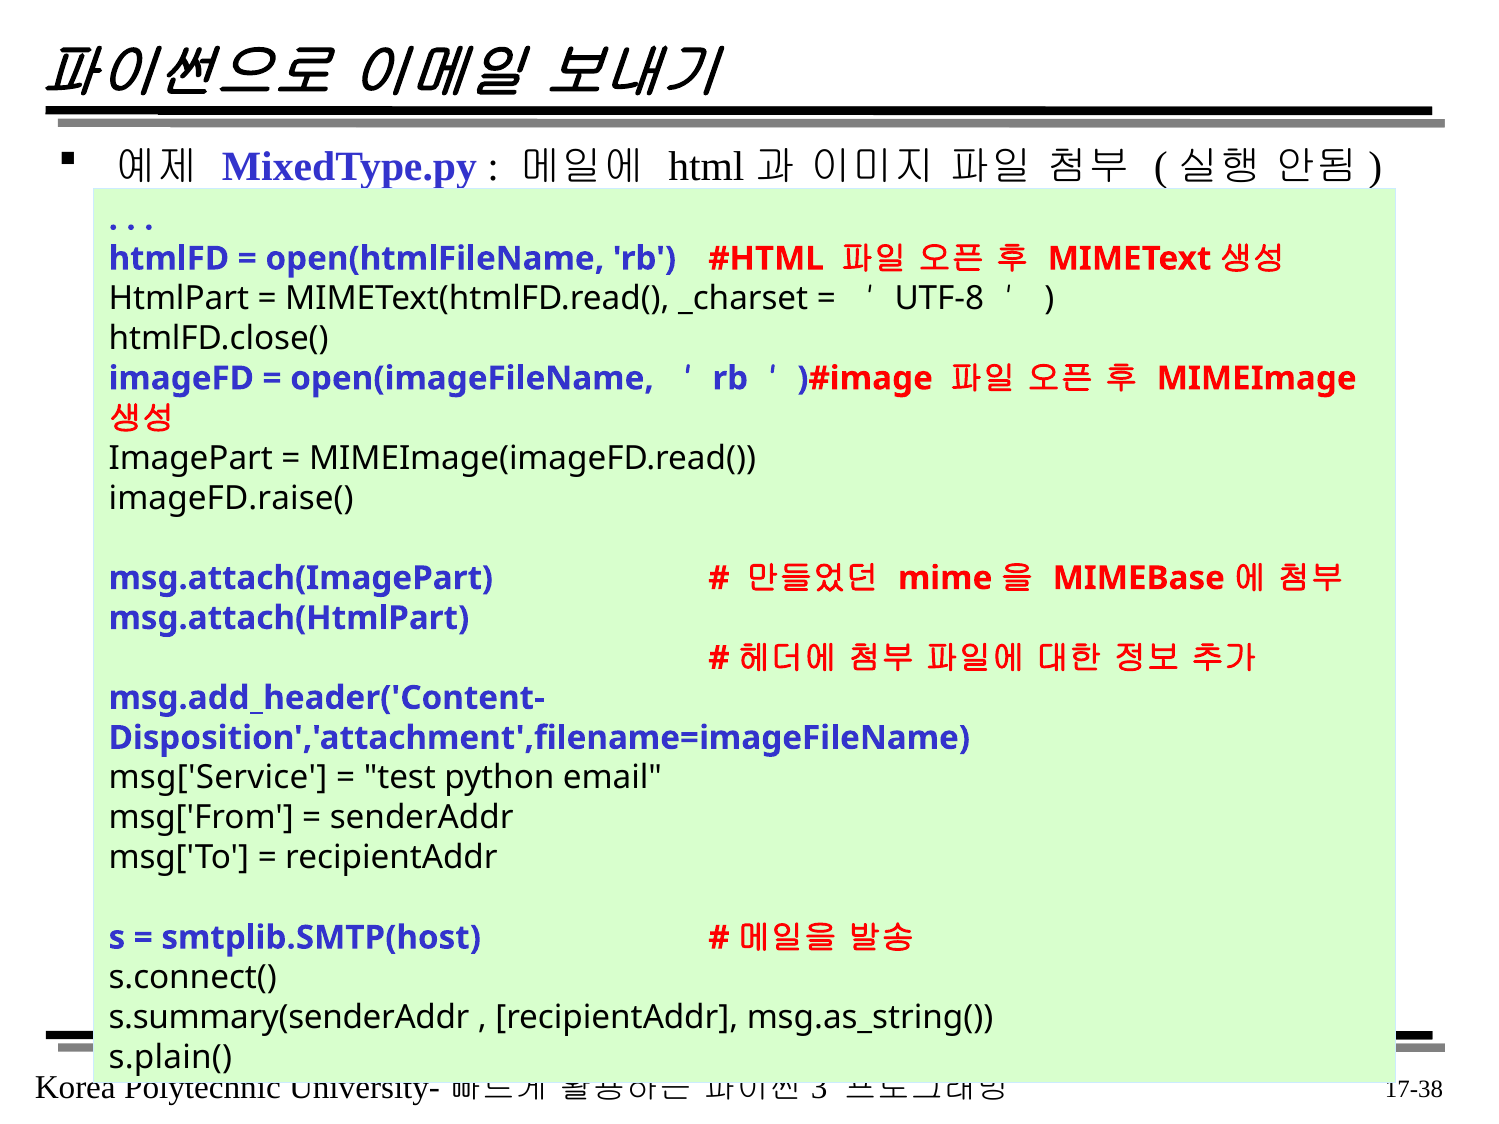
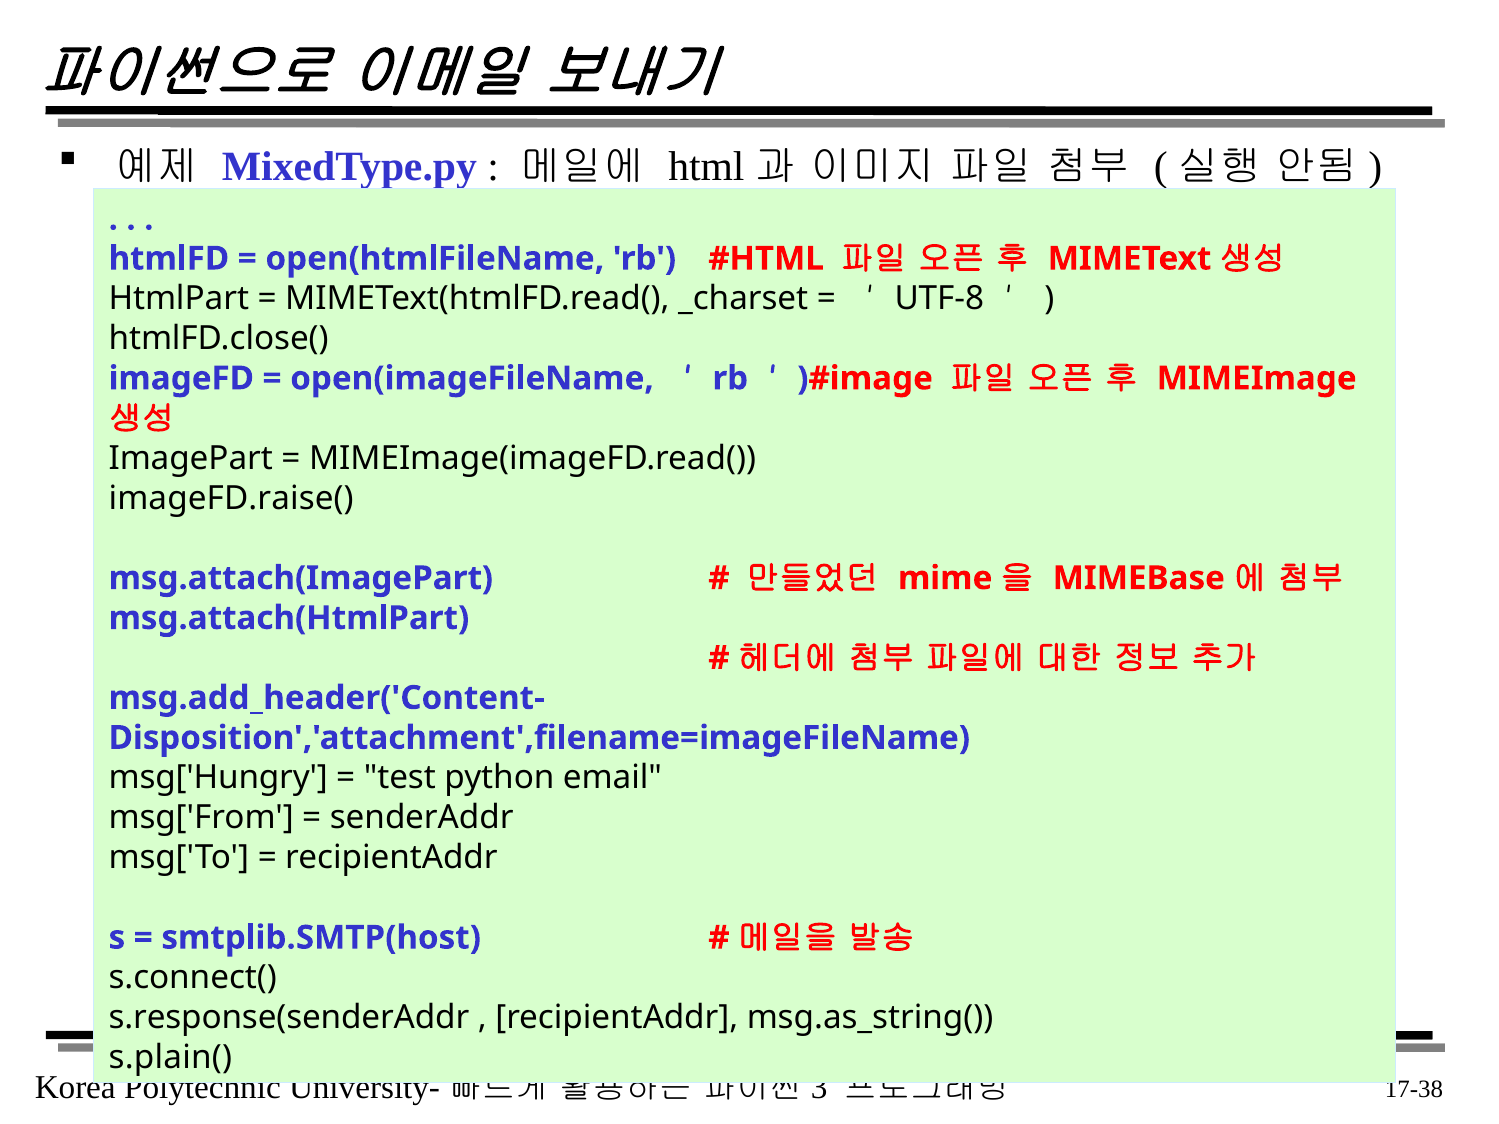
msg['Service: msg['Service -> msg['Hungry (218, 778)
s.summary(senderAddr: s.summary(senderAddr -> s.response(senderAddr (289, 1018)
